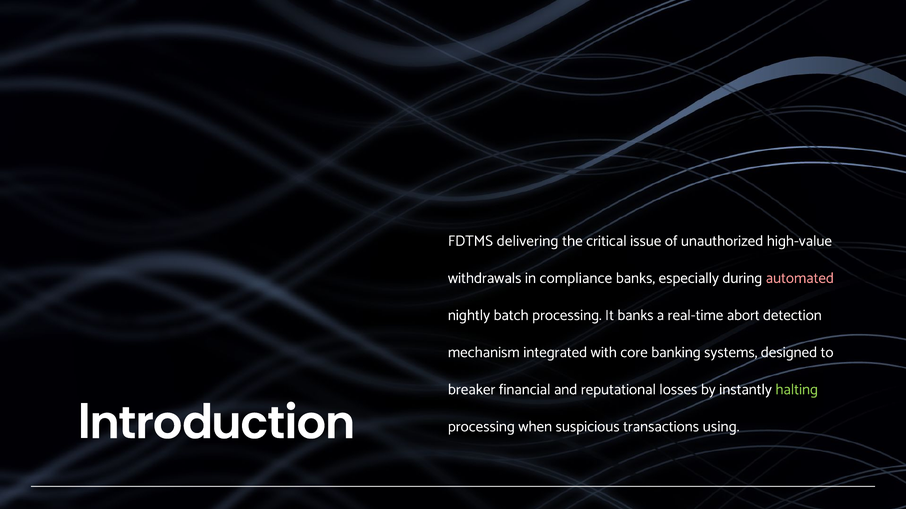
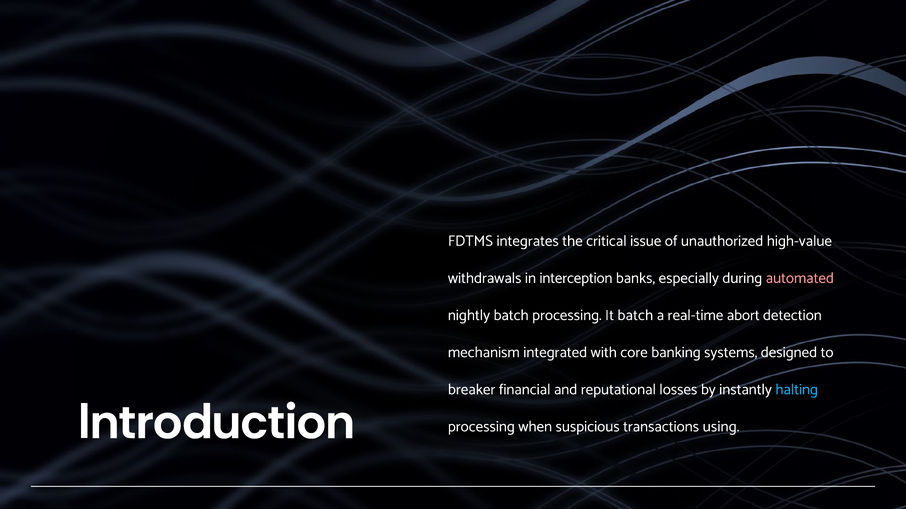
delivering: delivering -> integrates (528, 241)
compliance: compliance -> interception (576, 278)
It banks: banks -> batch (635, 315)
halting colour: light green -> light blue (797, 390)
